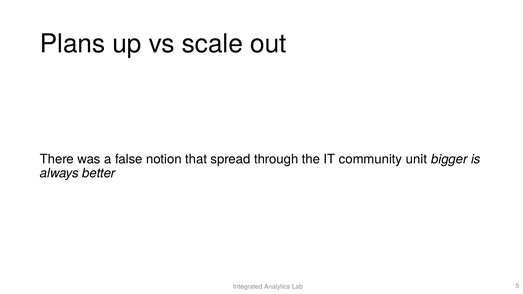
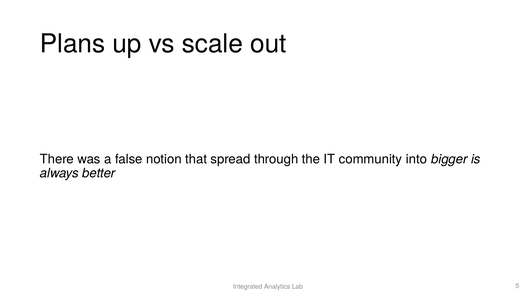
unit: unit -> into (417, 159)
